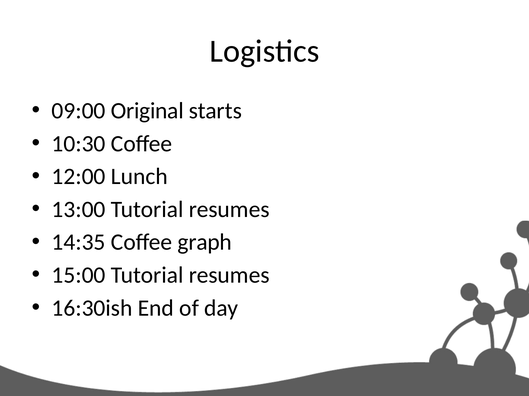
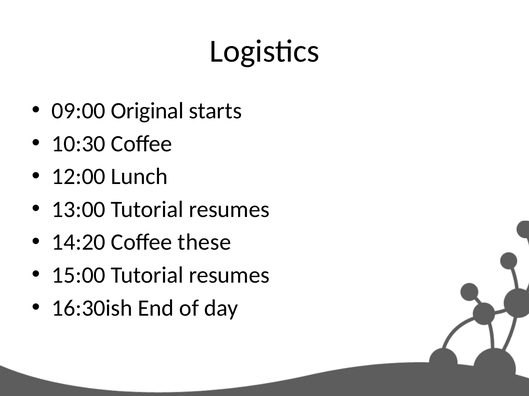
14:35: 14:35 -> 14:20 (79, 243)
graph: graph -> these (204, 243)
